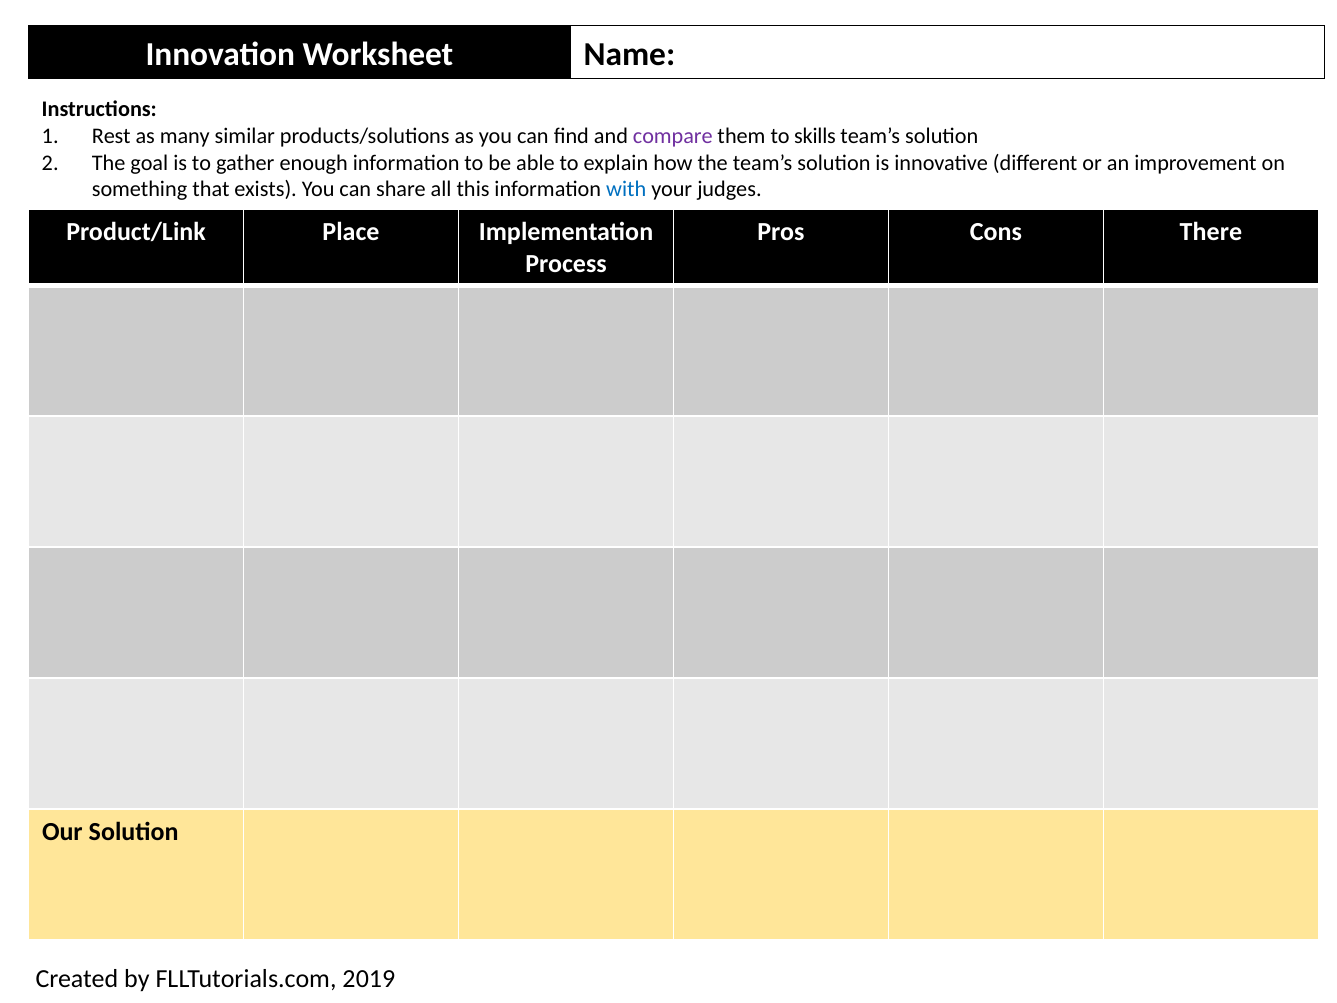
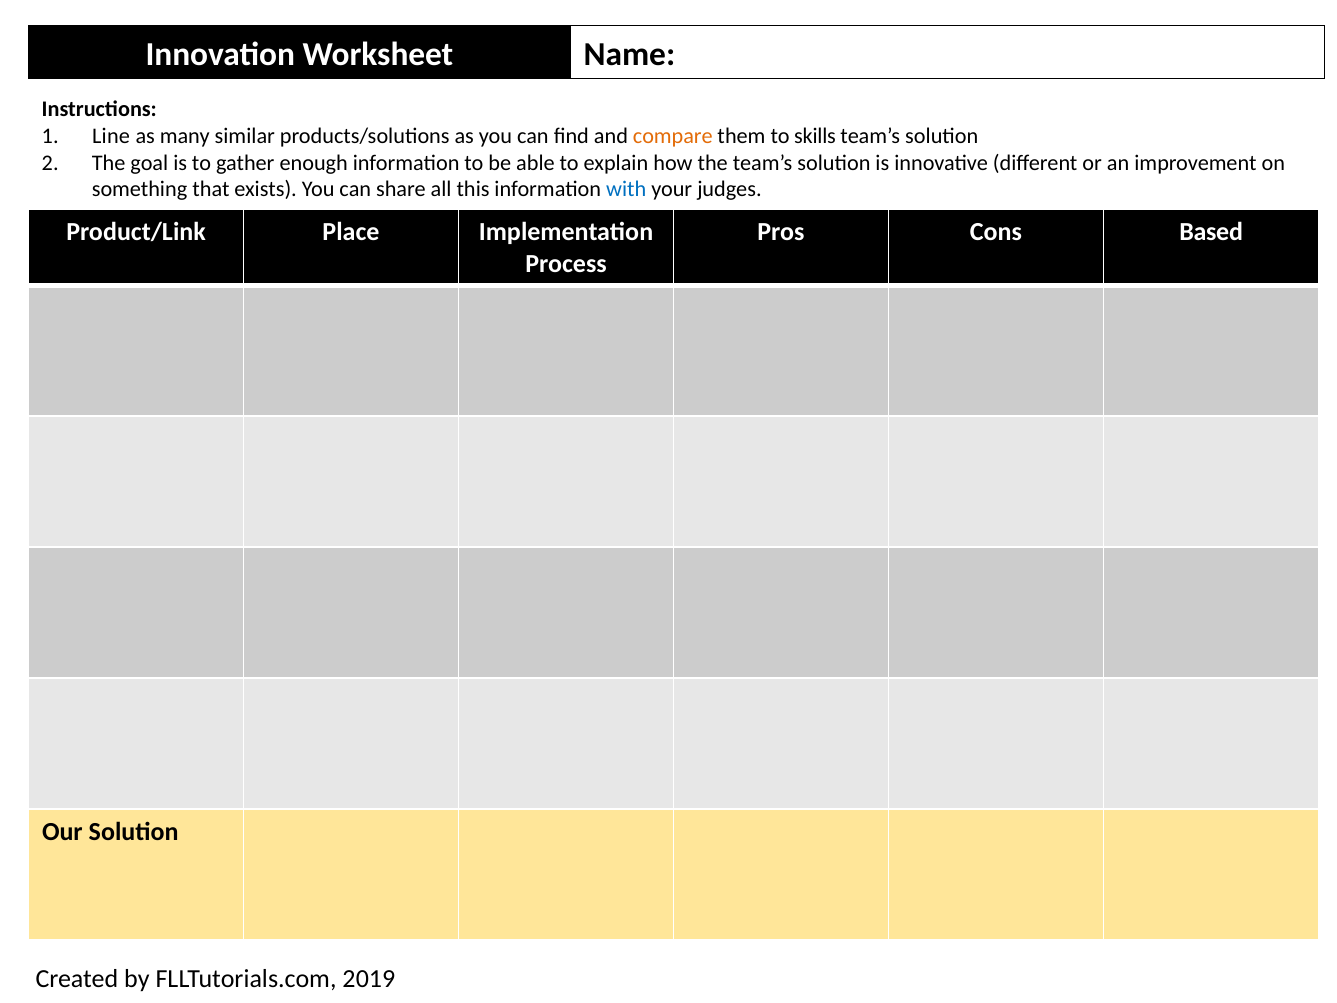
Rest: Rest -> Line (111, 136)
compare colour: purple -> orange (673, 136)
There: There -> Based (1211, 232)
